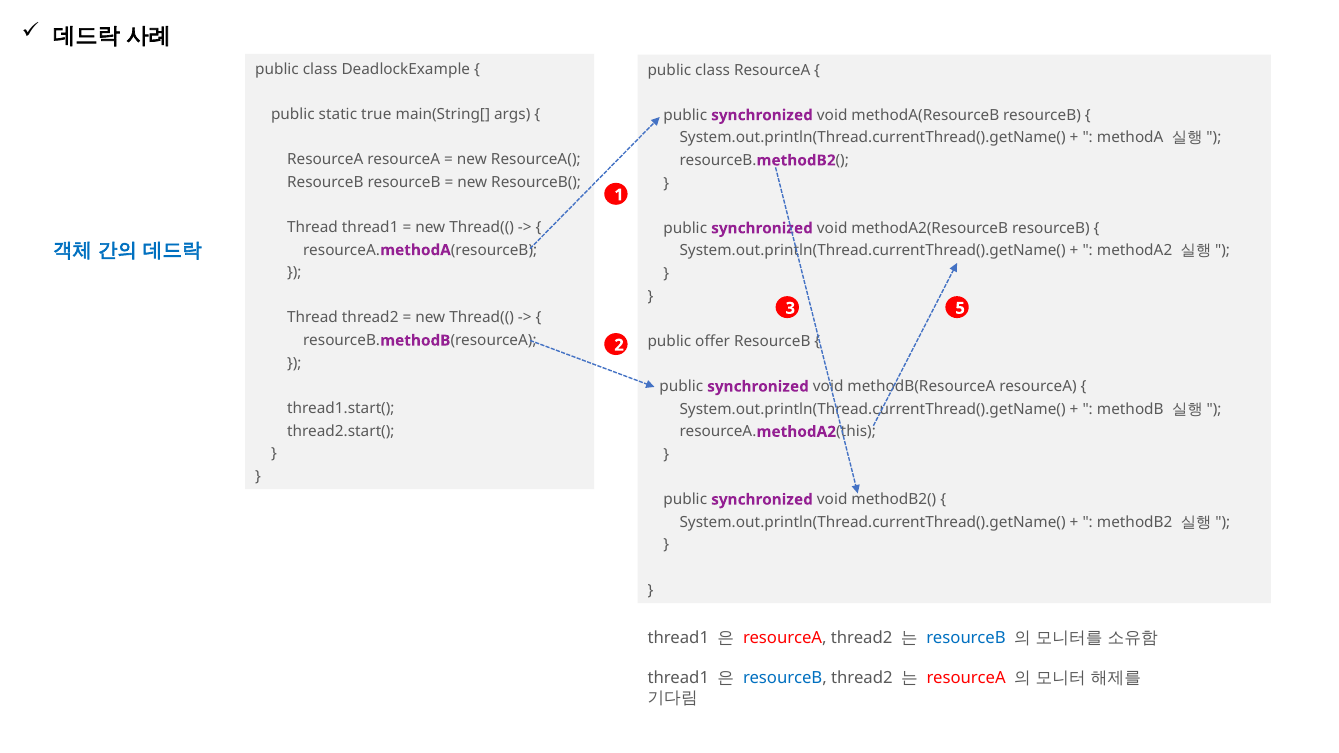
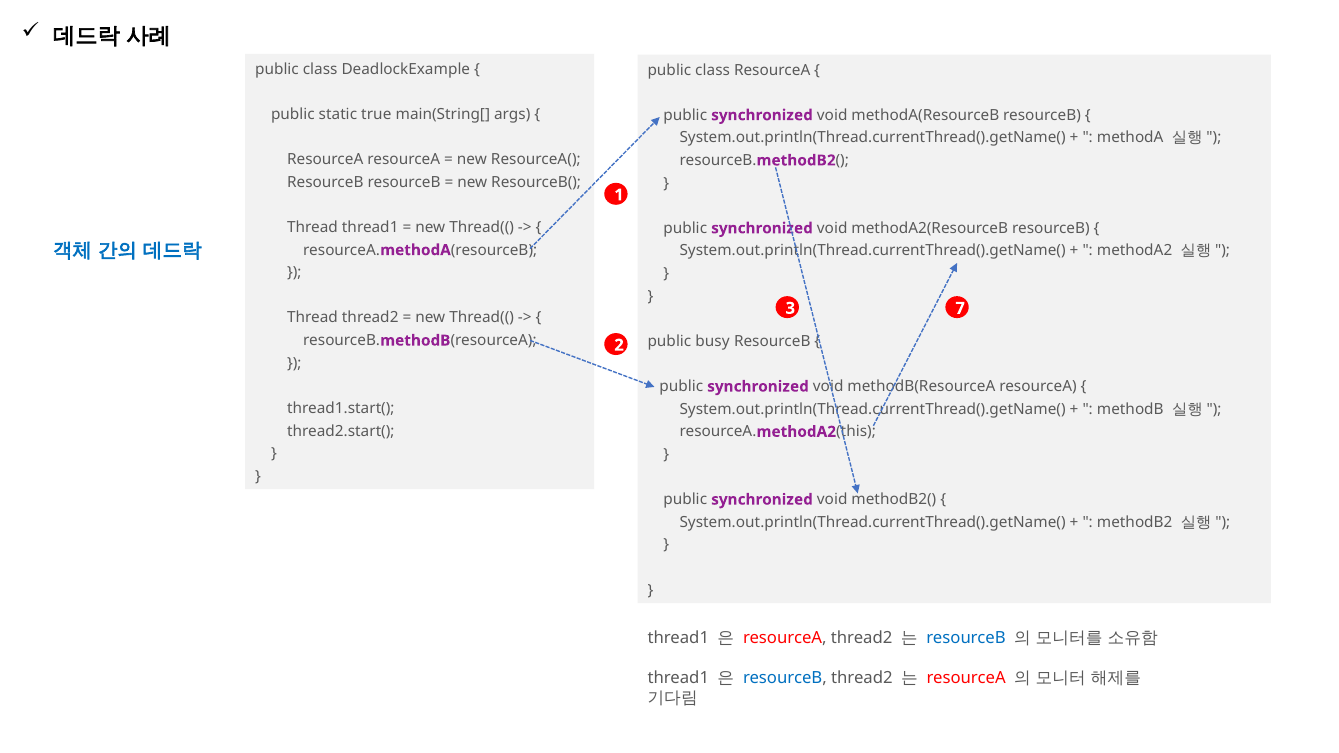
5: 5 -> 7 (960, 308)
offer: offer -> busy (713, 341)
